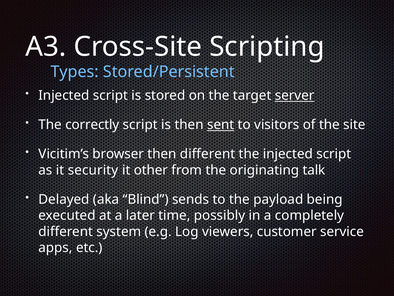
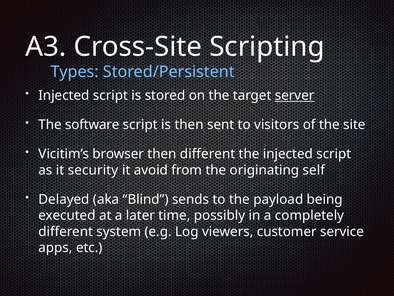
correctly: correctly -> software (92, 125)
sent underline: present -> none (221, 125)
other: other -> avoid (151, 170)
talk: talk -> self (314, 170)
